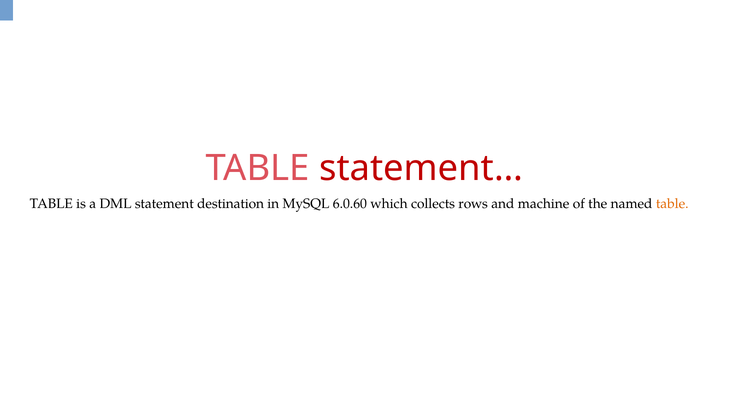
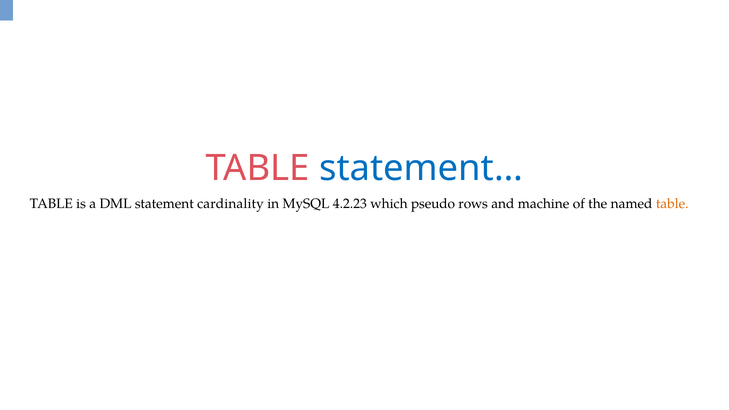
statement… colour: red -> blue (421, 168)
destination: destination -> cardinality (230, 204)
6.0.60: 6.0.60 -> 4.2.23 (350, 204)
collects: collects -> pseudo (433, 204)
